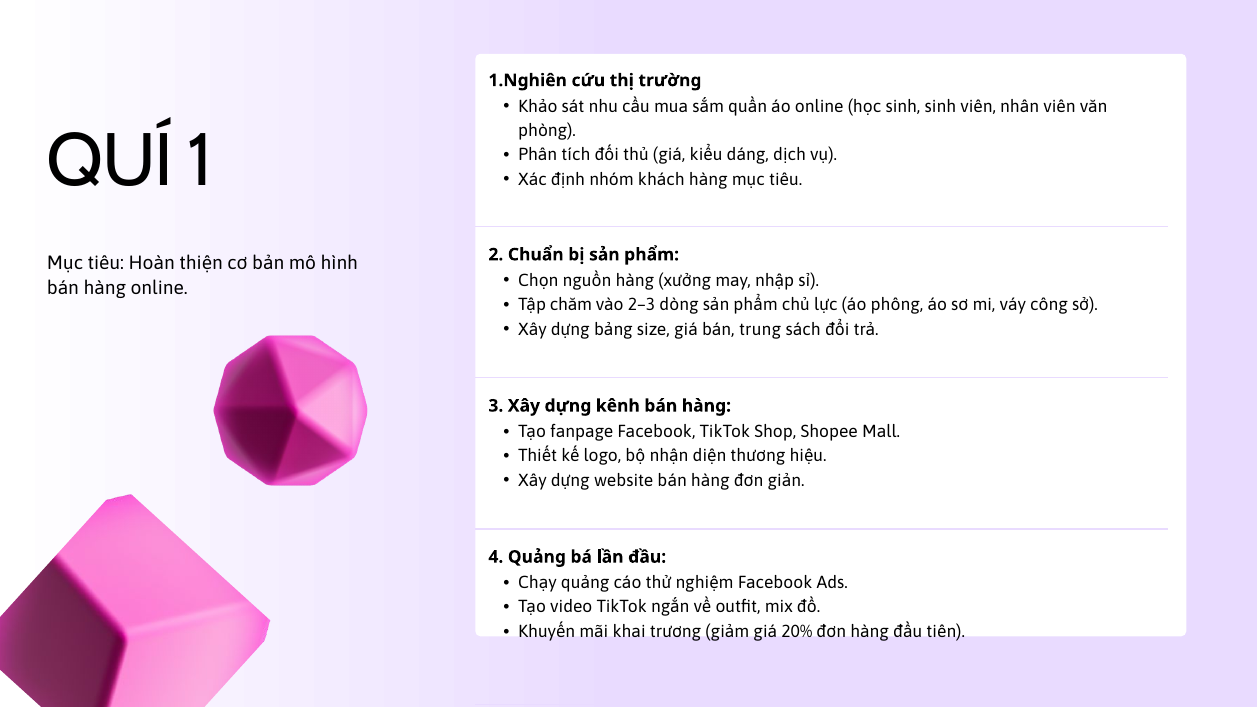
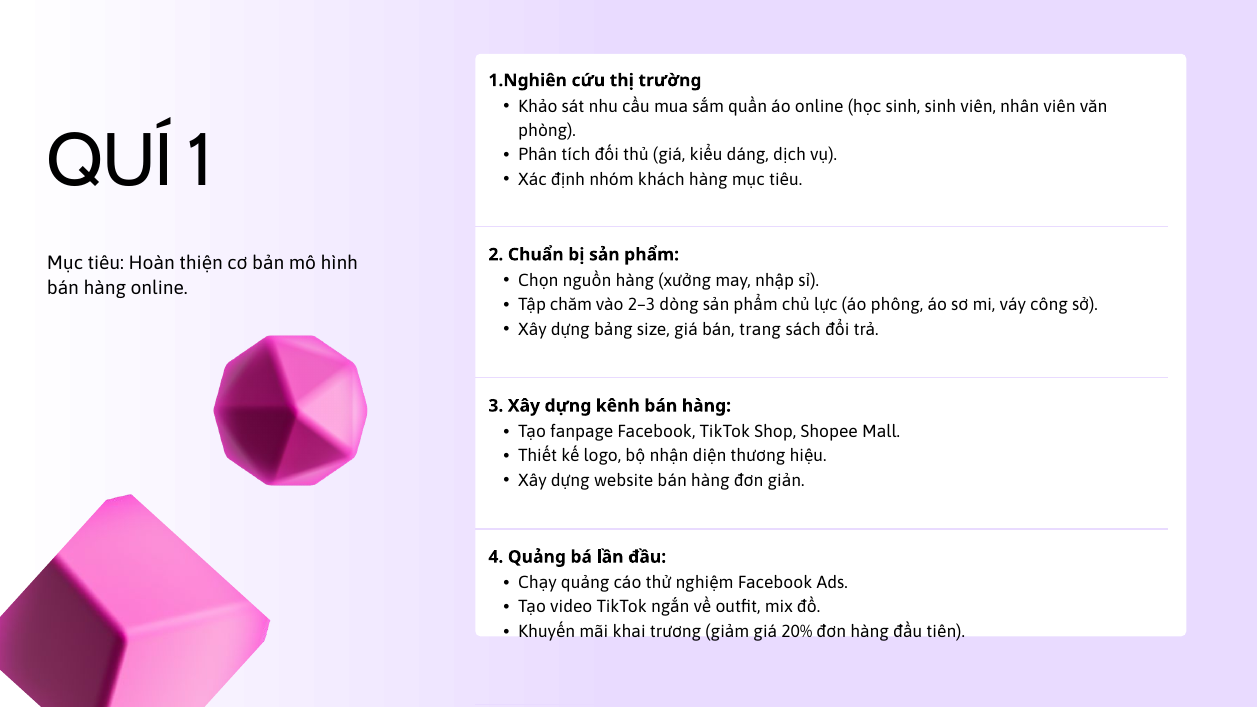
trung: trung -> trang (760, 329)
